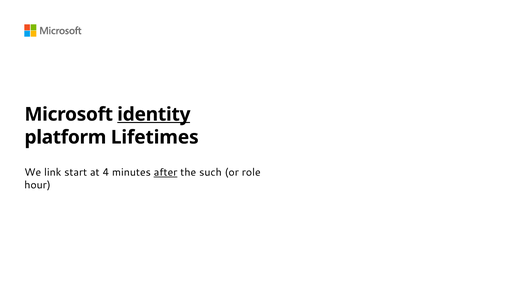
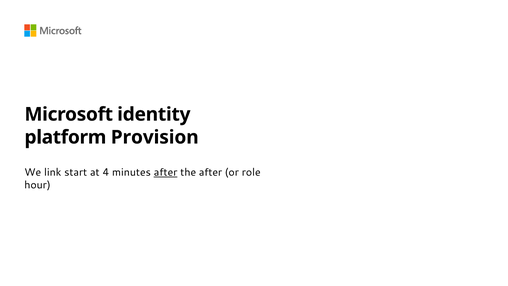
identity underline: present -> none (154, 114)
Lifetimes: Lifetimes -> Provision (155, 137)
the such: such -> after (210, 172)
